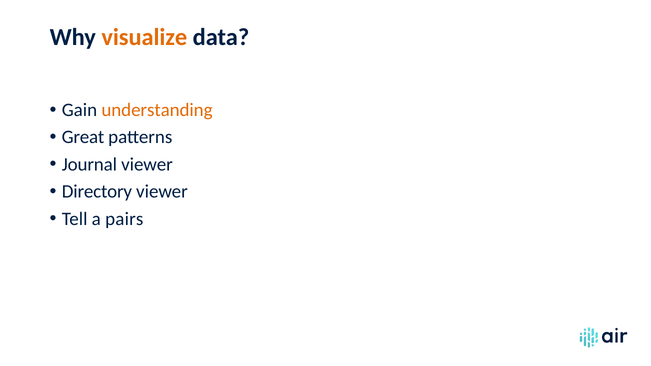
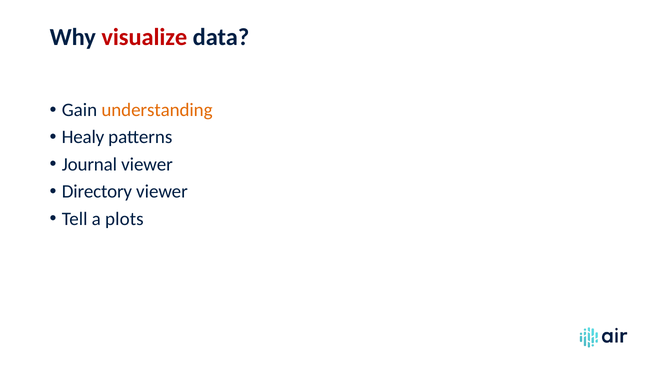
visualize colour: orange -> red (144, 37)
Great: Great -> Healy (83, 137)
pairs: pairs -> plots (124, 219)
